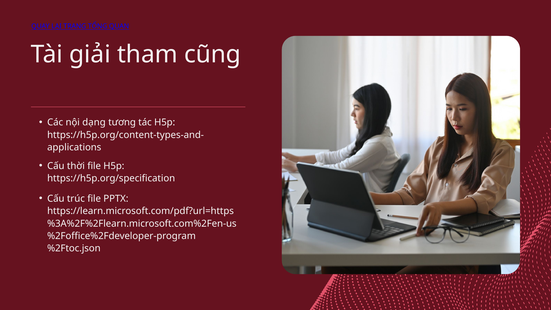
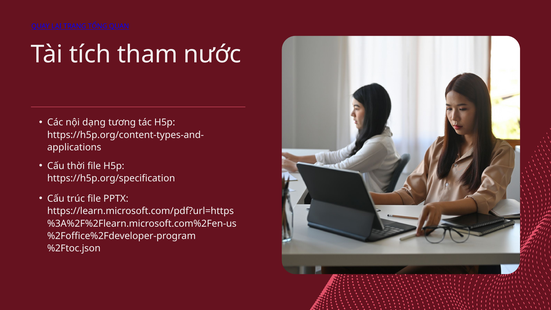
giải: giải -> tích (90, 55)
cũng: cũng -> nước (212, 55)
